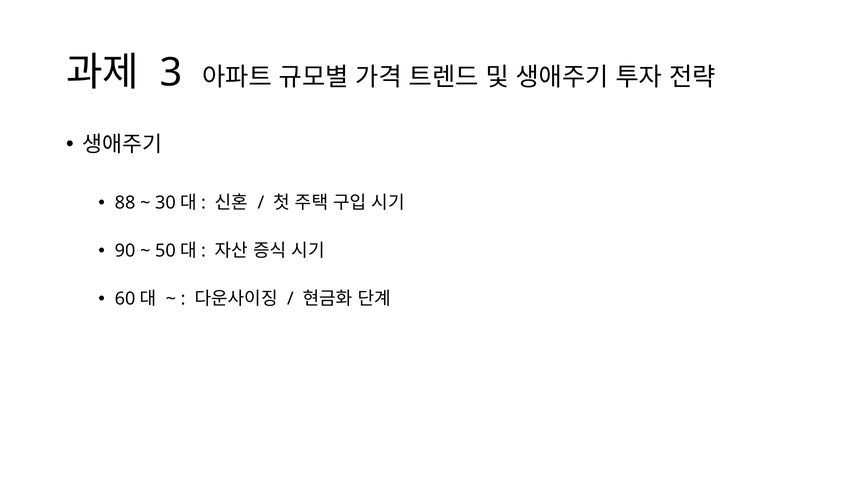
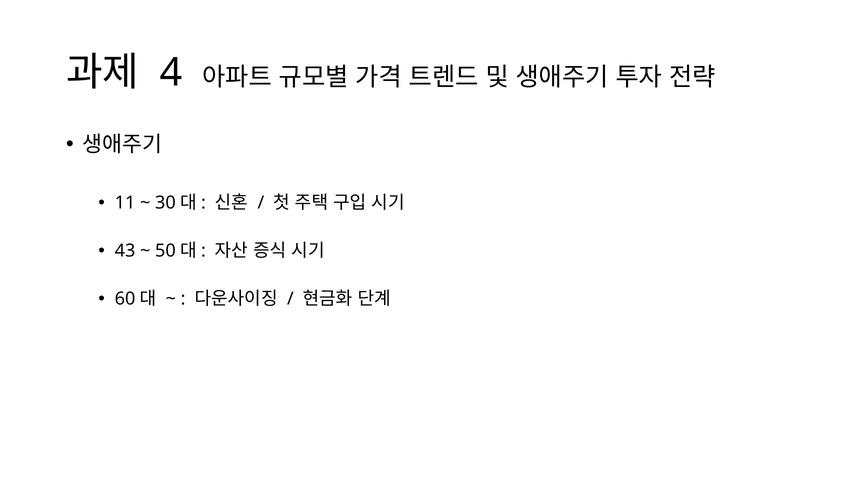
3: 3 -> 4 (171, 73)
88: 88 -> 11 (125, 203)
90: 90 -> 43 (125, 251)
